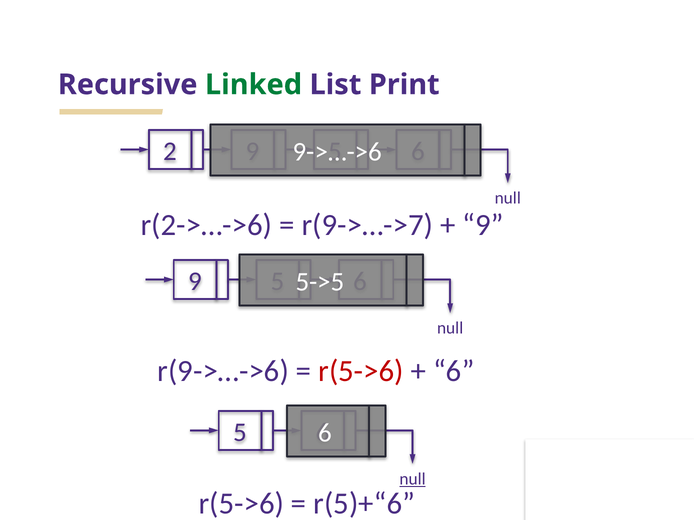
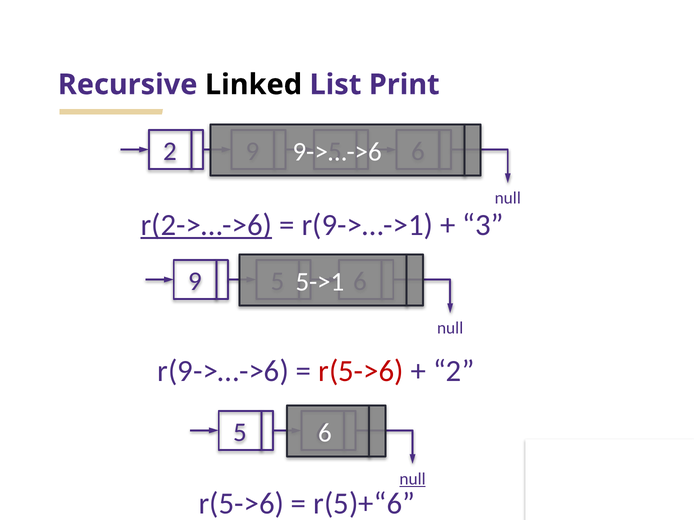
Linked colour: green -> black (253, 85)
r(2->…->6 underline: none -> present (206, 225)
r(9->…->7: r(9->…->7 -> r(9->…->1 (367, 225)
9: 9 -> 3 (483, 225)
5->5: 5->5 -> 5->1 (320, 282)
6: 6 -> 2 (454, 372)
